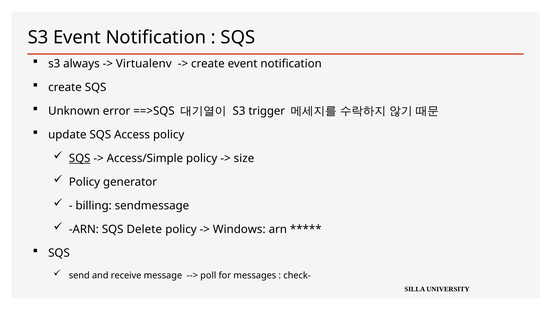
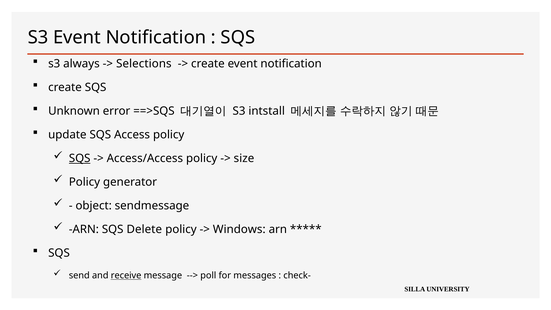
Virtualenv: Virtualenv -> Selections (144, 64)
trigger: trigger -> intstall (267, 111)
Access/Simple: Access/Simple -> Access/Access (145, 158)
billing: billing -> object (94, 206)
receive underline: none -> present (126, 275)
